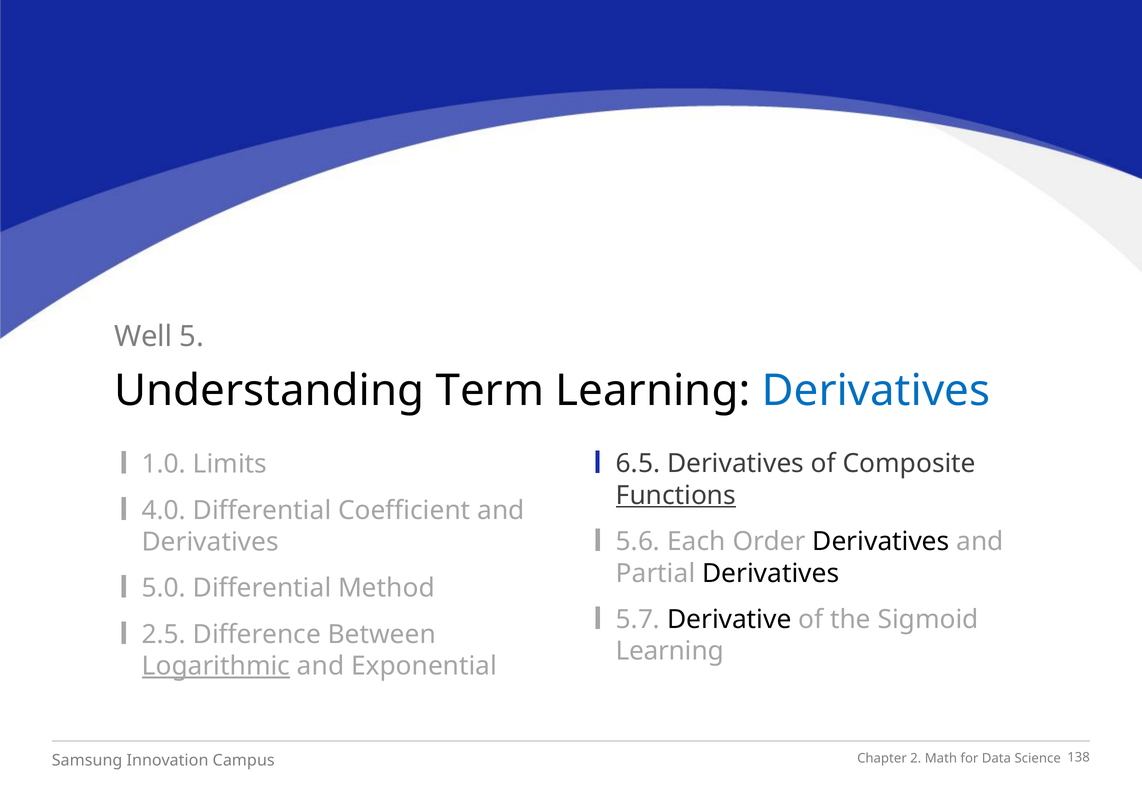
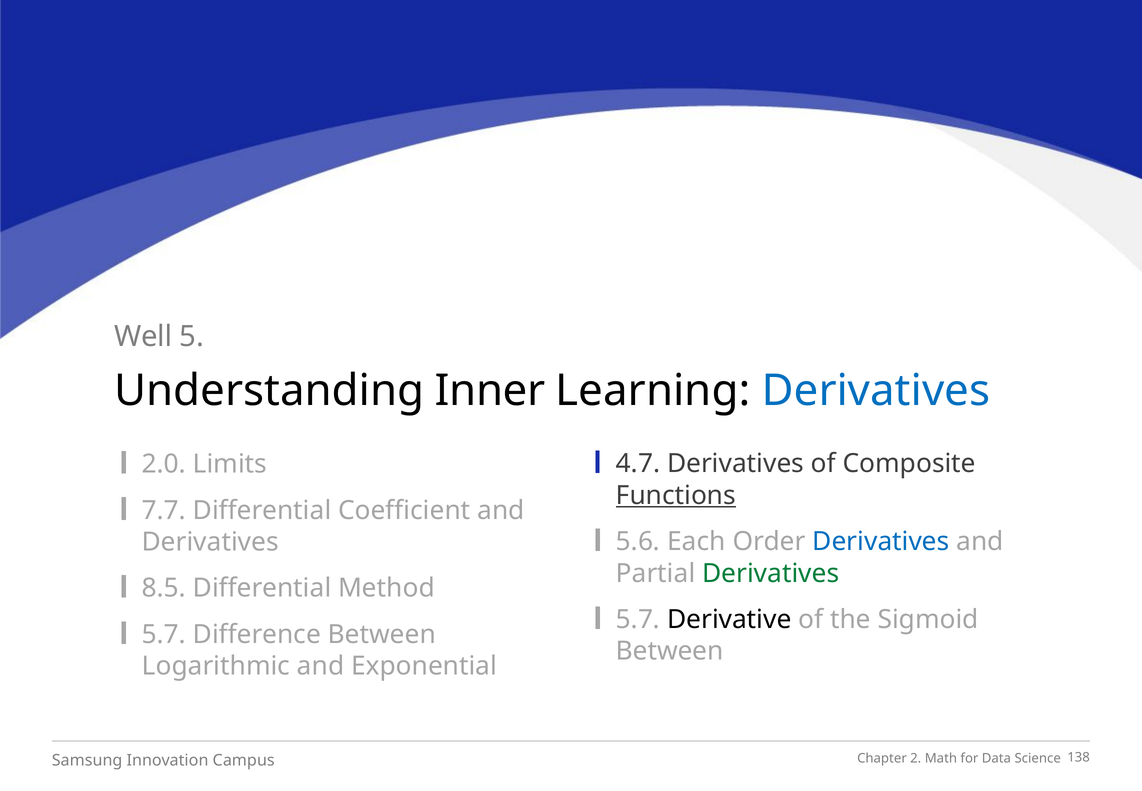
Term: Term -> Inner (490, 391)
6.5: 6.5 -> 4.7 (638, 464)
1.0: 1.0 -> 2.0 (164, 464)
4.0: 4.0 -> 7.7 (164, 510)
Derivatives colour: black -> blue (881, 542)
Derivatives colour: black -> green (771, 573)
5.0: 5.0 -> 8.5 (164, 588)
2.5: 2.5 -> 5.7 (164, 634)
Learning: Learning -> Between (670, 651)
Logarithmic underline: present -> none (216, 666)
